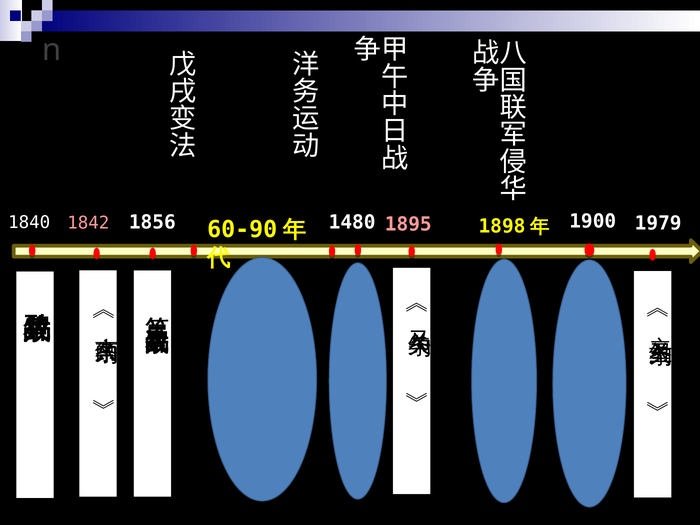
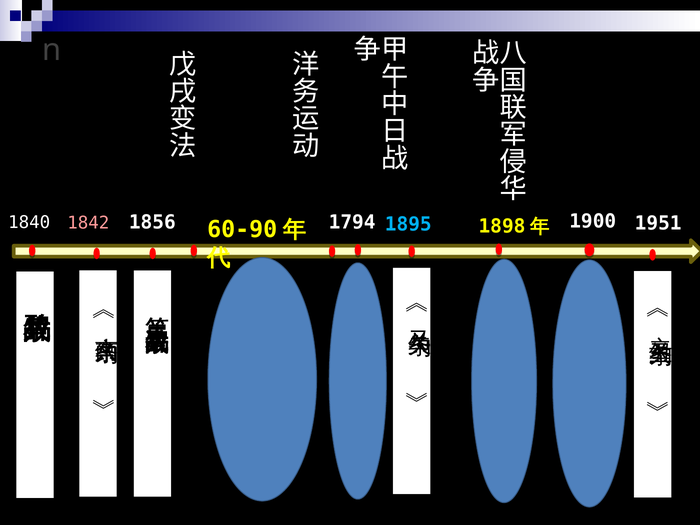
1480: 1480 -> 1794 (352, 222)
1895 colour: pink -> light blue (408, 224)
1979: 1979 -> 1951 (658, 223)
